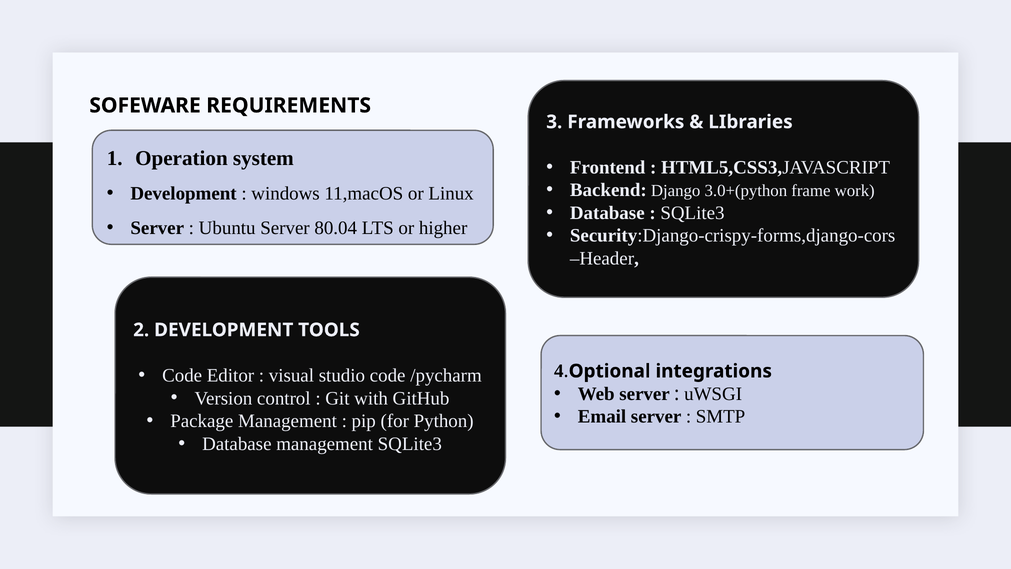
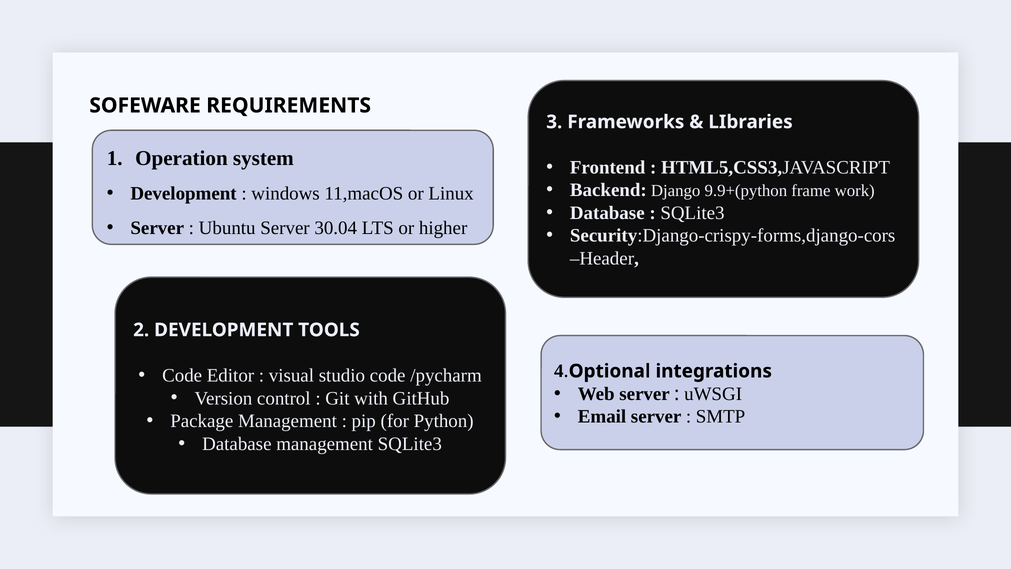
3.0+(python: 3.0+(python -> 9.9+(python (746, 191)
80.04: 80.04 -> 30.04 (336, 228)
